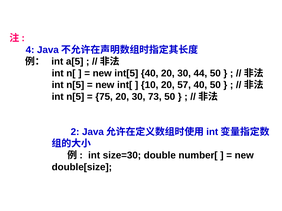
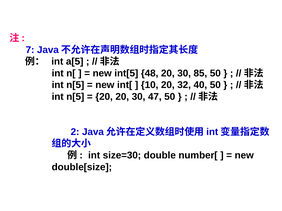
4: 4 -> 7 (30, 50)
int[5 40: 40 -> 48 (150, 73)
44: 44 -> 85 (200, 73)
57: 57 -> 32 (184, 85)
75: 75 -> 20 (104, 97)
73: 73 -> 47 (155, 97)
